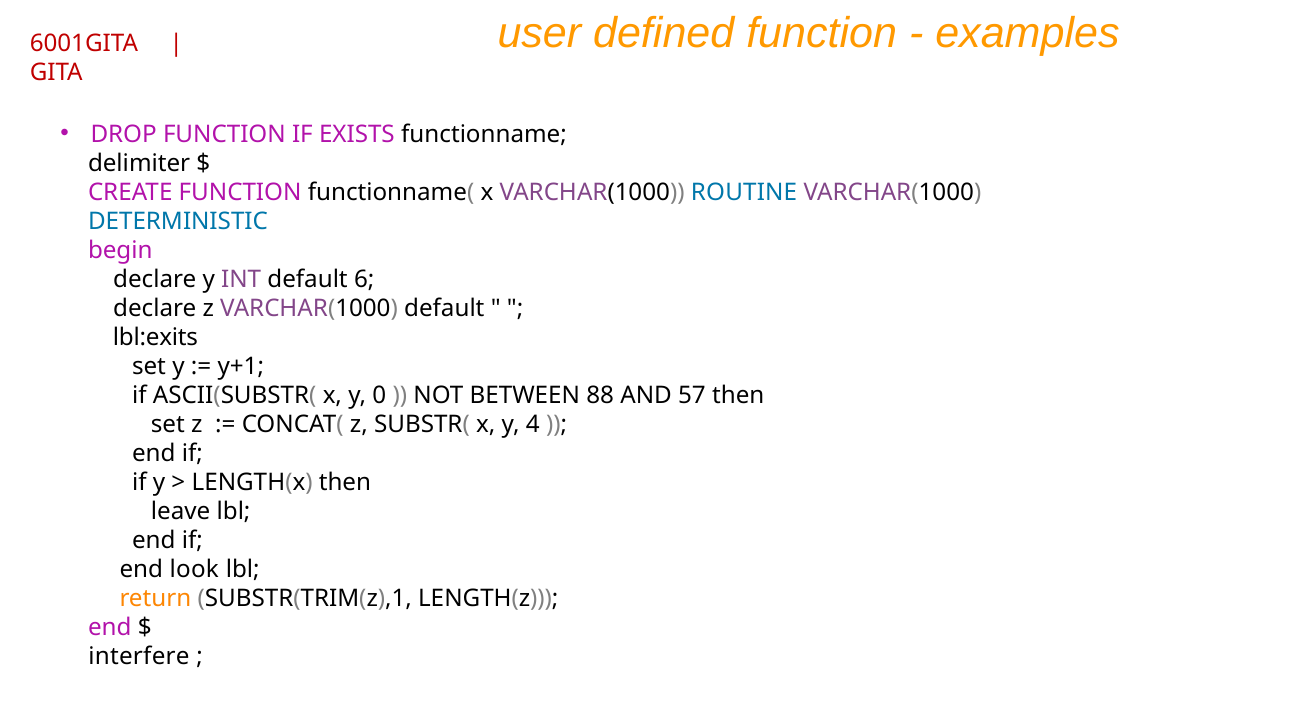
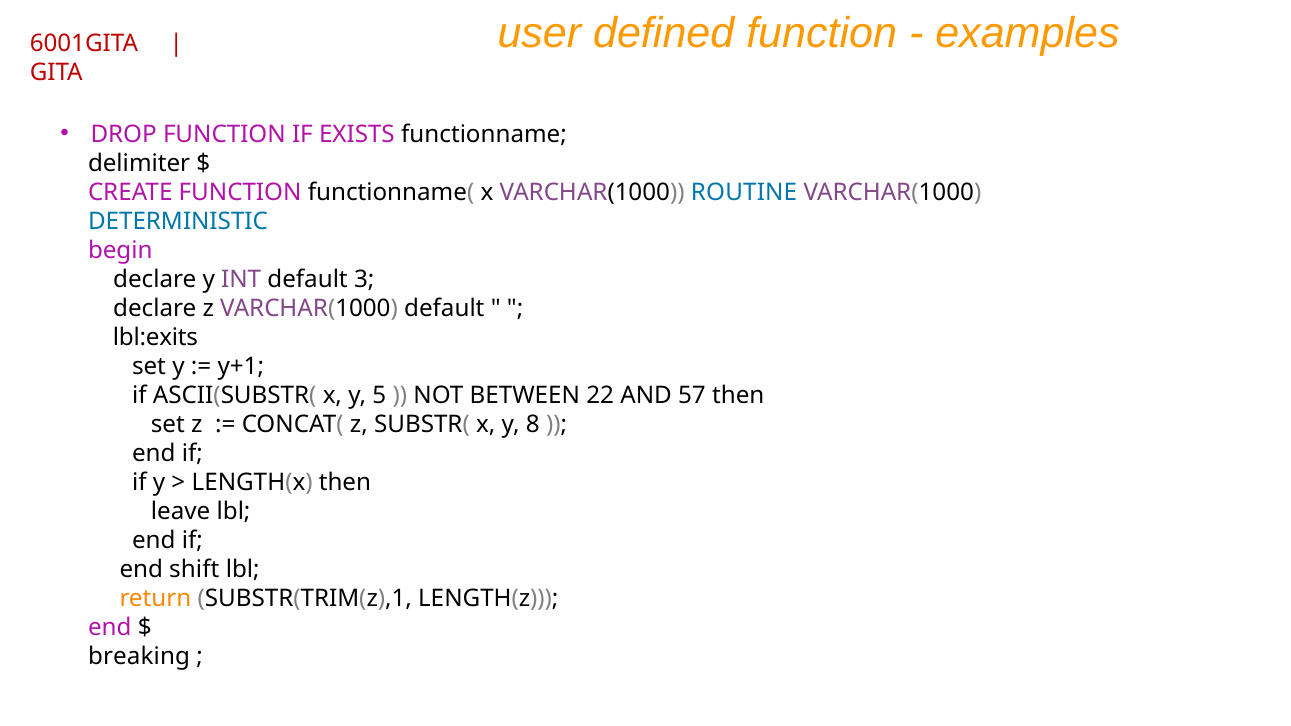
6: 6 -> 3 (364, 279)
0: 0 -> 5 (379, 396)
88: 88 -> 22 (600, 396)
4: 4 -> 8 (533, 425)
look: look -> shift (194, 570)
interfere: interfere -> breaking (139, 657)
